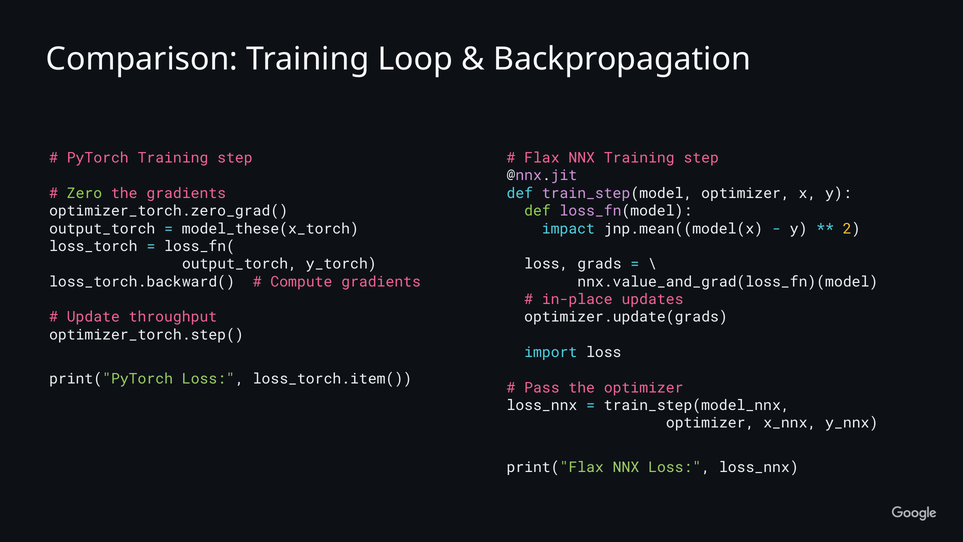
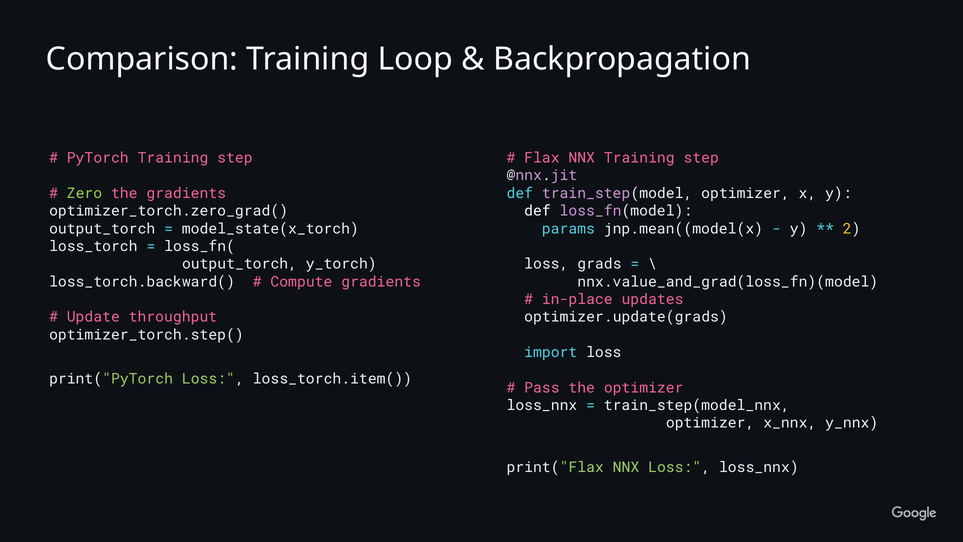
def colour: light green -> white (537, 211)
model_these(x_torch: model_these(x_torch -> model_state(x_torch (270, 229)
impact: impact -> params (568, 229)
